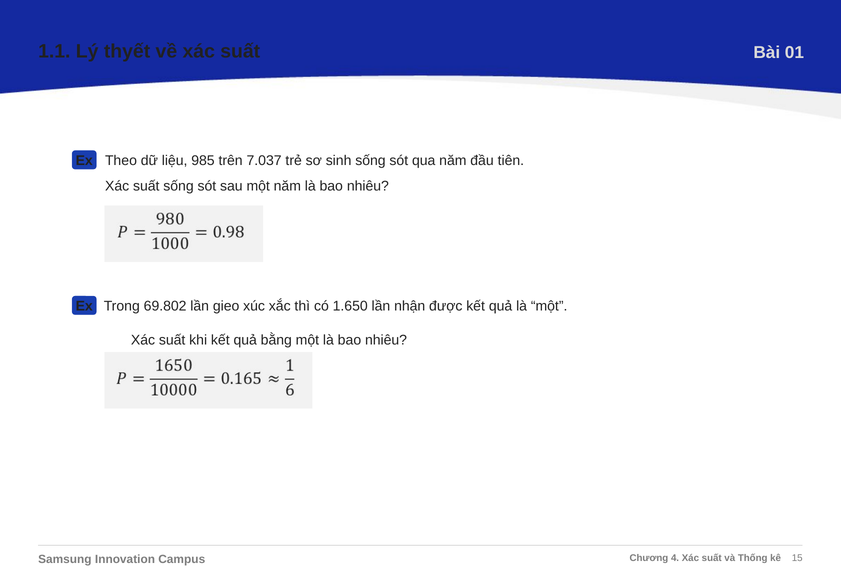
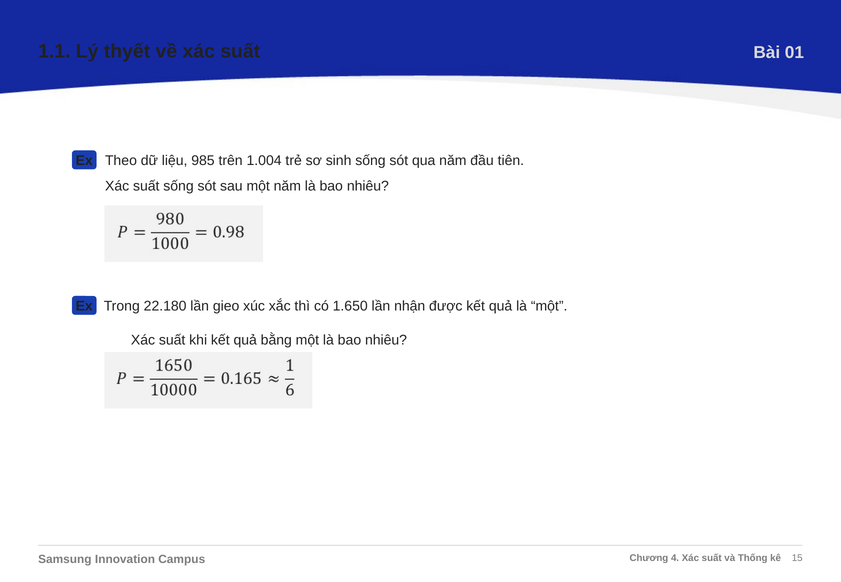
7.037: 7.037 -> 1.004 (264, 161)
69.802: 69.802 -> 22.180 (165, 306)
